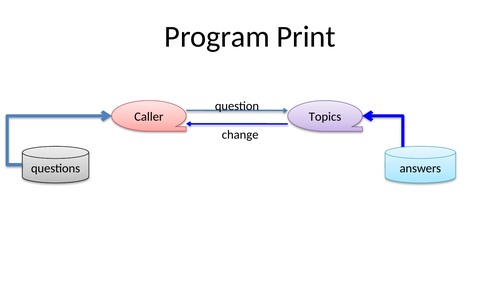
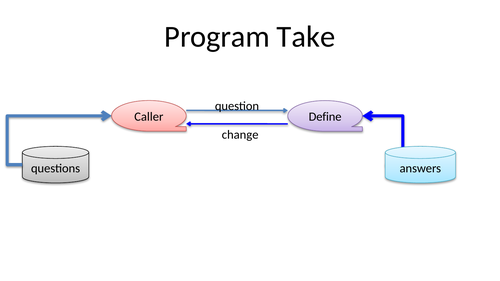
Print: Print -> Take (306, 37)
Topics: Topics -> Define (325, 117)
